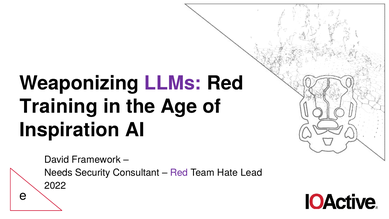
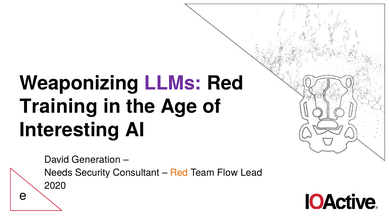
Inspiration: Inspiration -> Interesting (70, 130)
Framework: Framework -> Generation (96, 159)
Red colour: purple -> orange (179, 172)
Hate: Hate -> Flow (228, 172)
2022: 2022 -> 2020 (55, 185)
